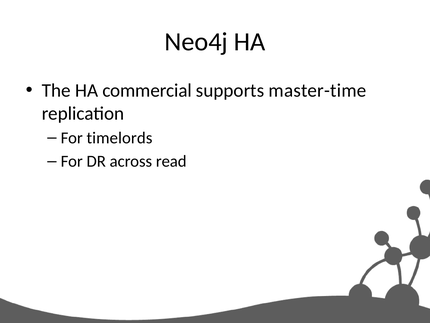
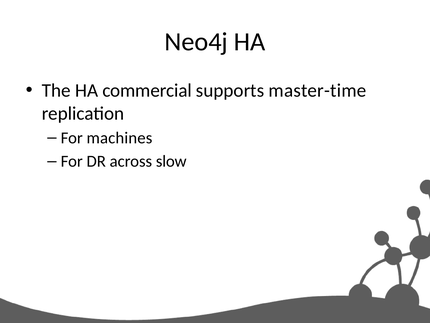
timelords: timelords -> machines (119, 138)
read: read -> slow (171, 161)
